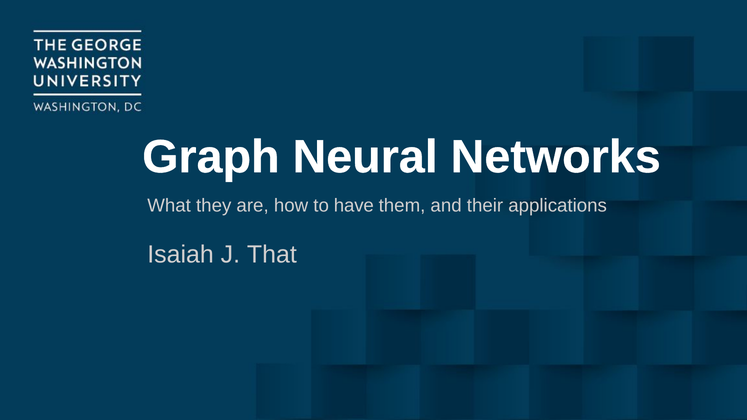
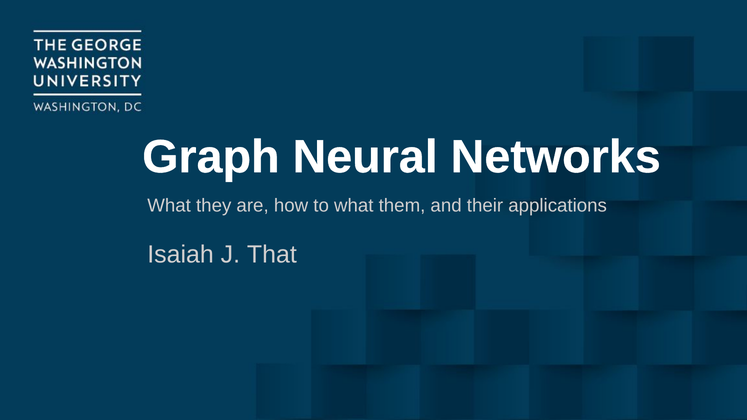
to have: have -> what (354, 206)
